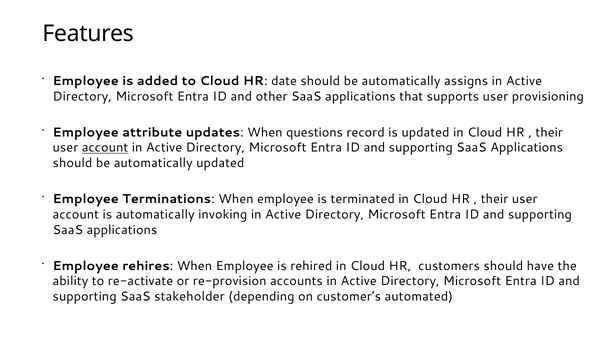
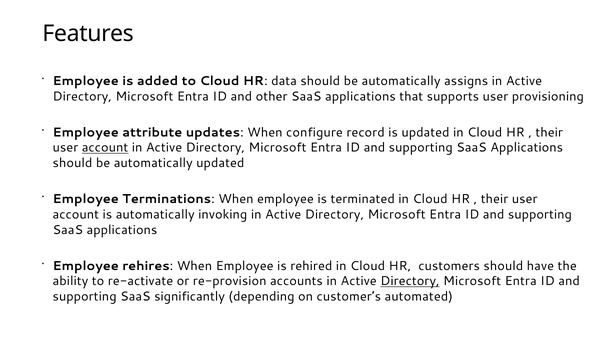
date: date -> data (284, 81)
questions: questions -> configure (314, 133)
Directory underline: none -> present (410, 282)
stakeholder: stakeholder -> significantly (190, 297)
